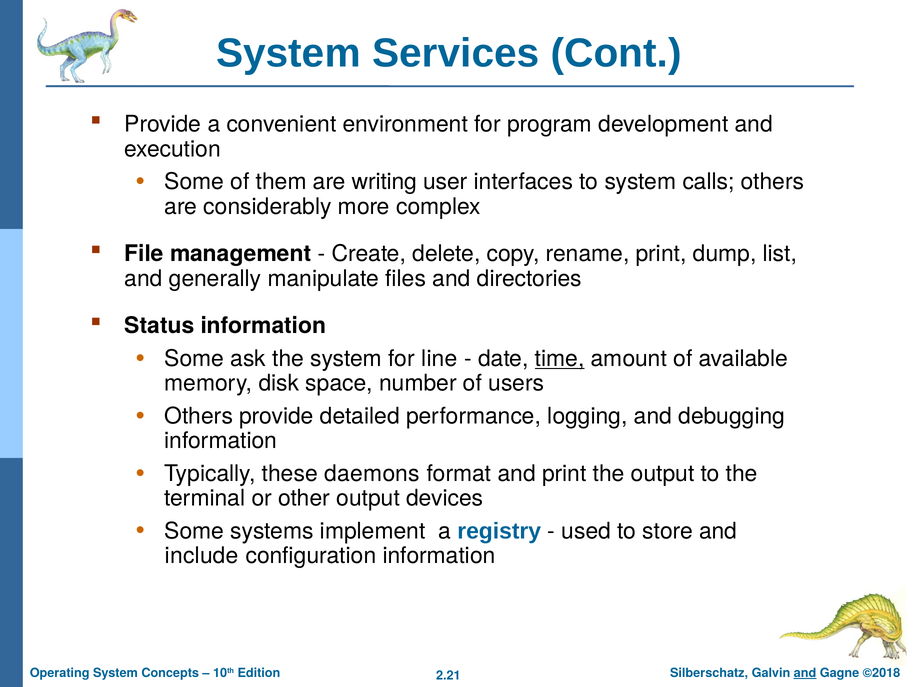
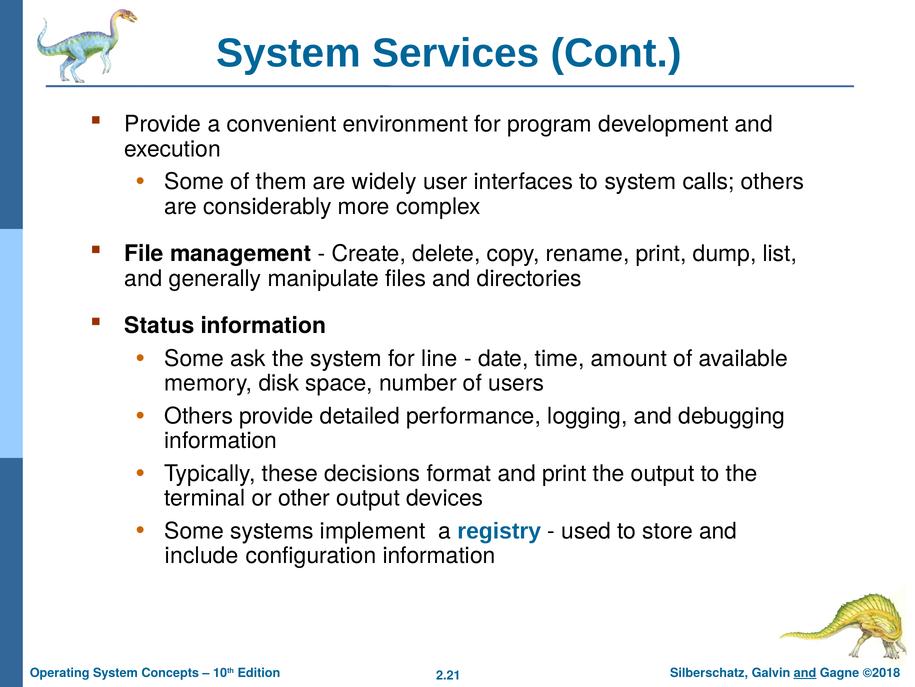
writing: writing -> widely (384, 182)
time underline: present -> none (560, 358)
daemons: daemons -> decisions (372, 473)
